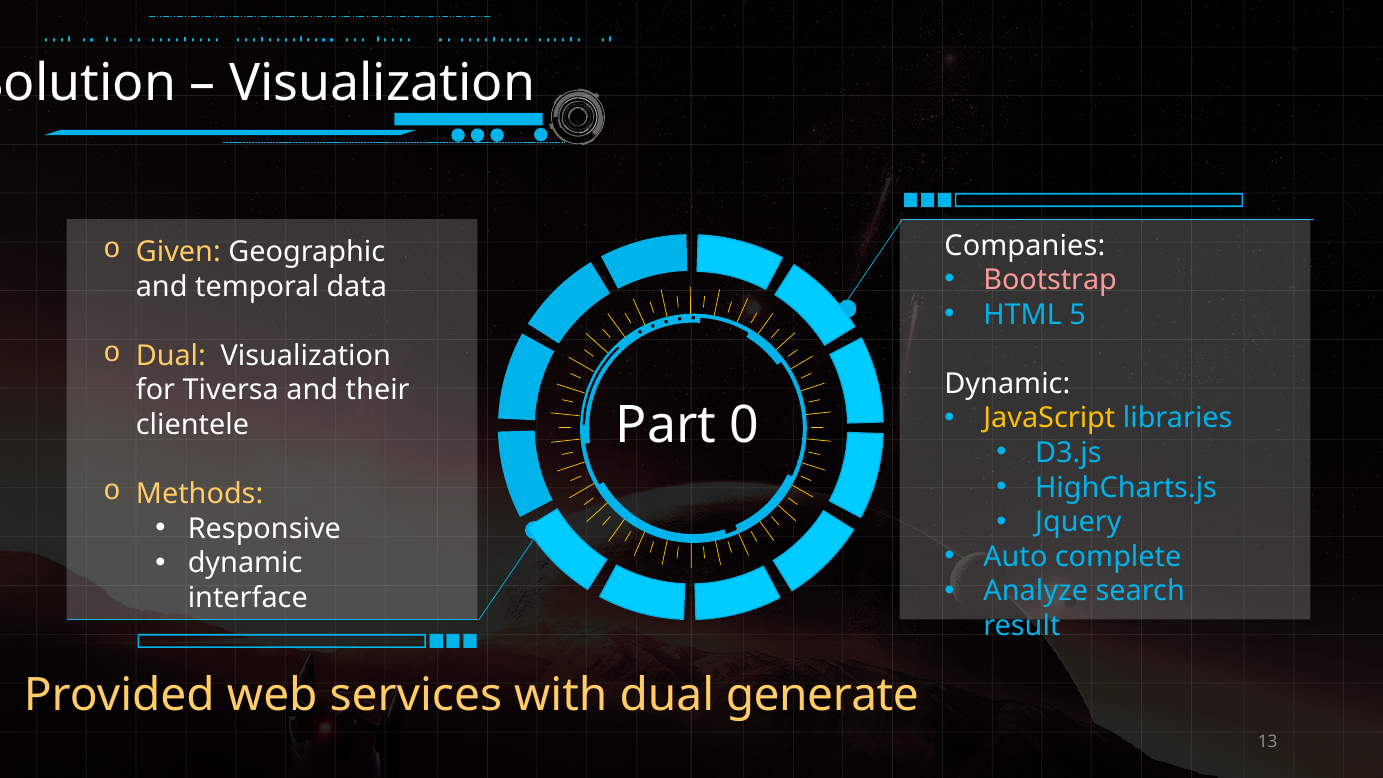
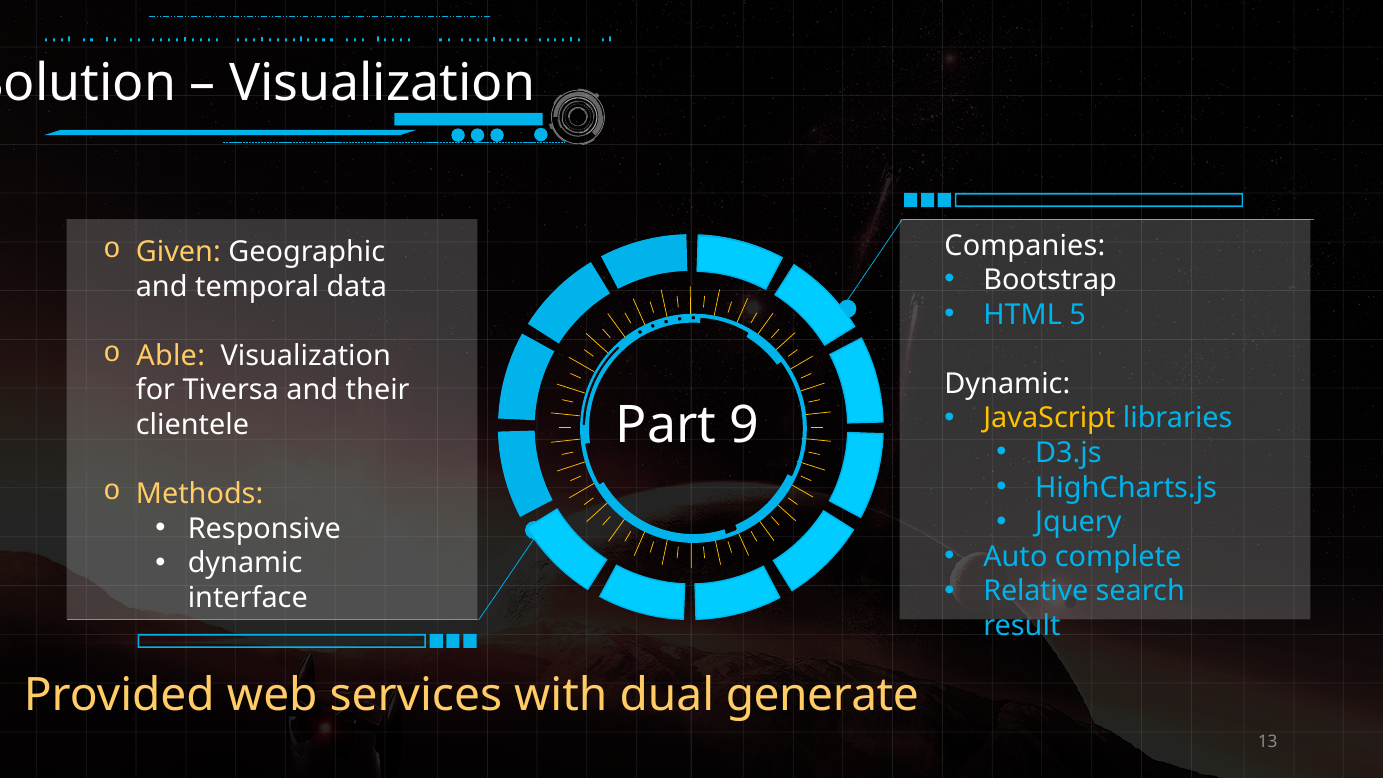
Bootstrap colour: pink -> white (1050, 280)
Dual: Dual -> Able (171, 356)
0: 0 -> 9 (745, 425)
Analyze: Analyze -> Relative (1036, 591)
